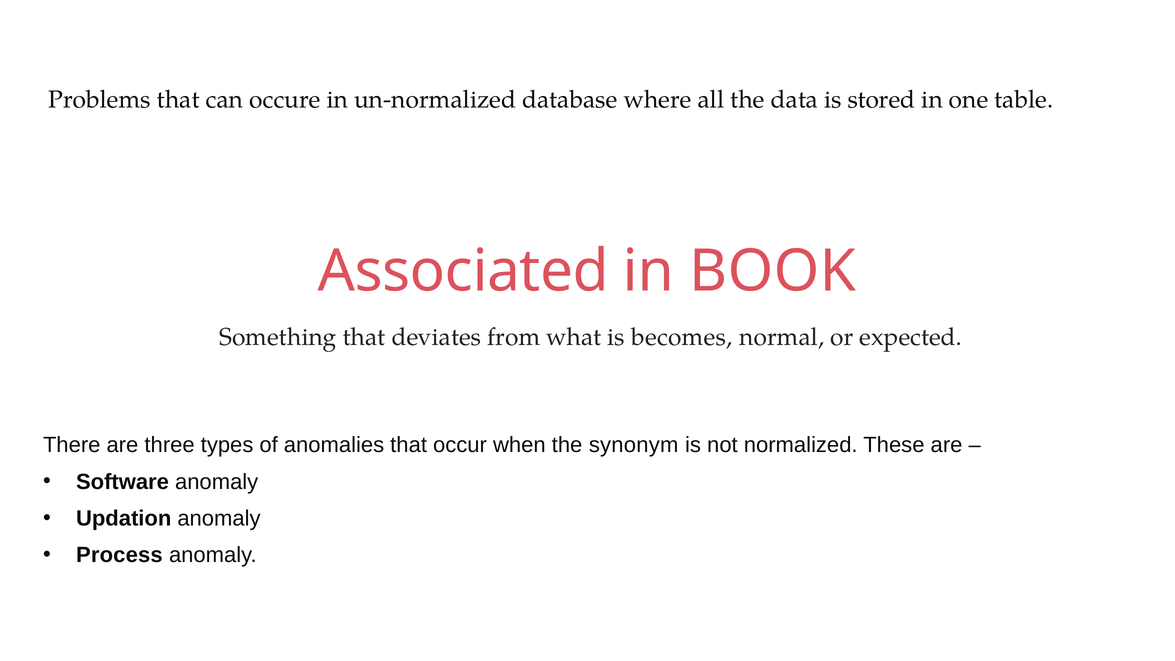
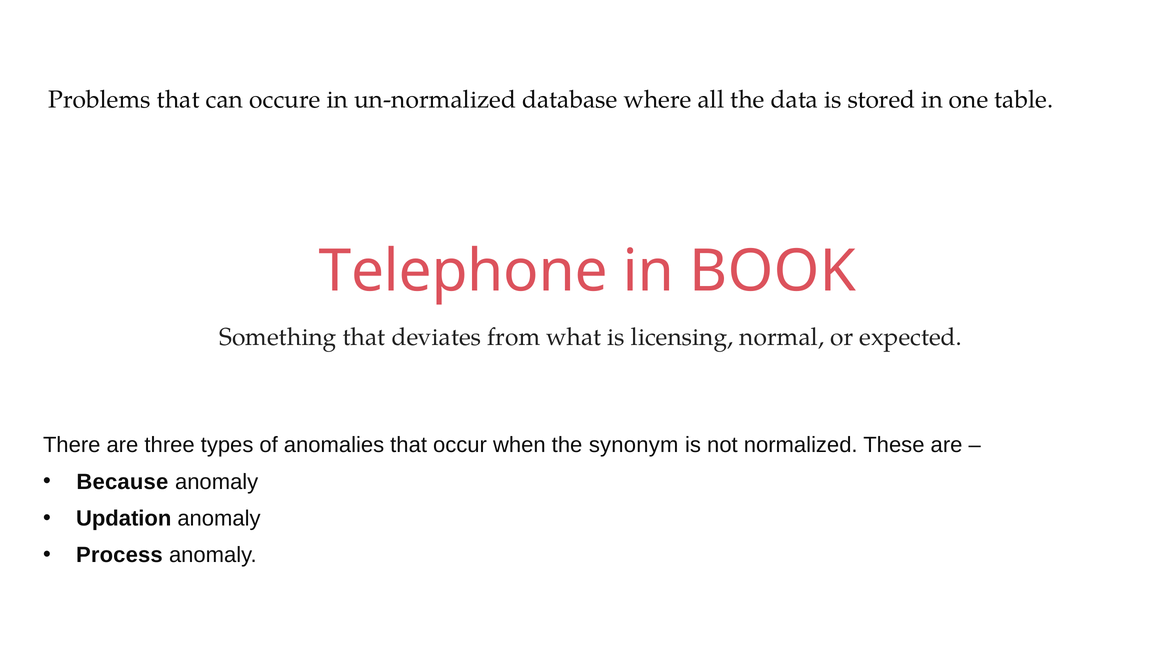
Associated: Associated -> Telephone (463, 271)
becomes: becomes -> licensing (682, 337)
Software: Software -> Because (122, 482)
